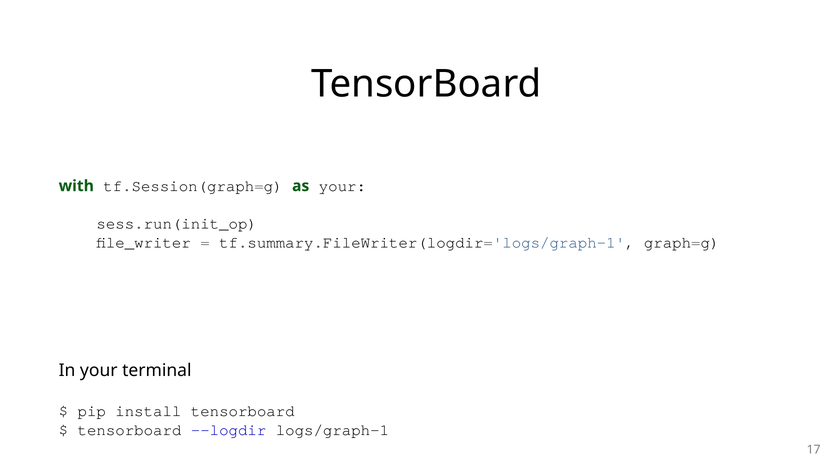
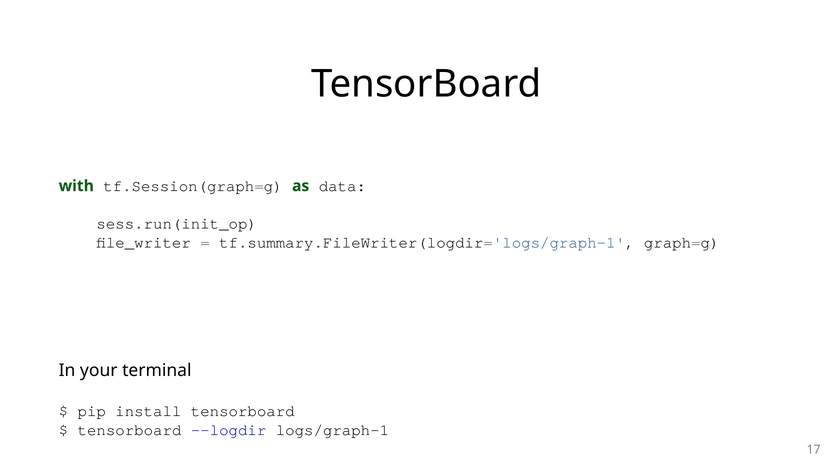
as your: your -> data (342, 186)
